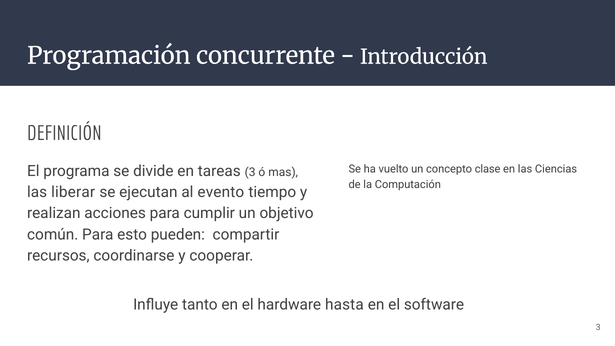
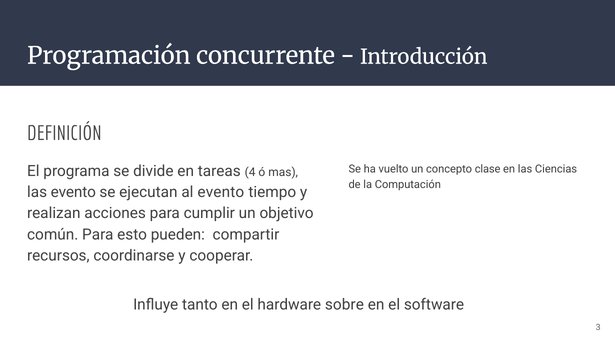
tareas 3: 3 -> 4 (250, 172)
las liberar: liberar -> evento (73, 192)
hasta: hasta -> sobre (344, 305)
